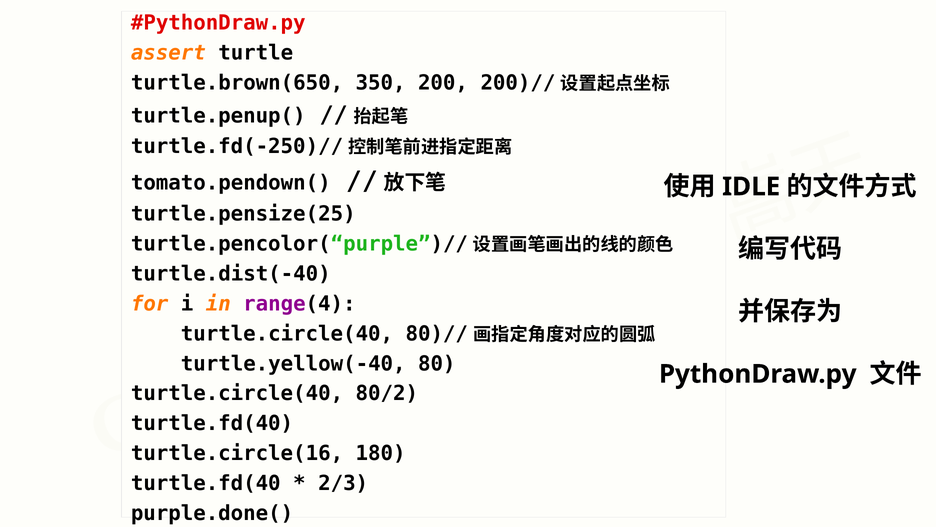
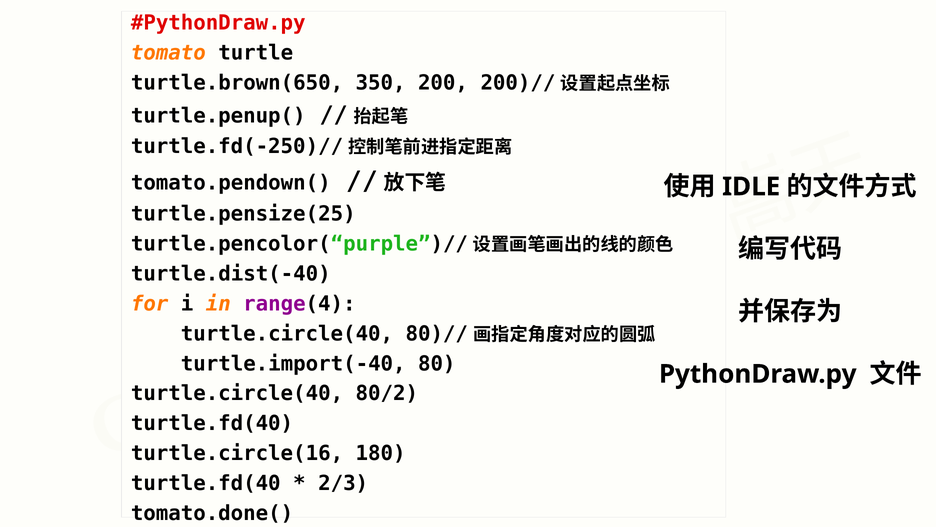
assert: assert -> tomato (168, 53)
turtle.yellow(-40: turtle.yellow(-40 -> turtle.import(-40 (293, 363)
purple.done(: purple.done( -> tomato.done( (212, 513)
